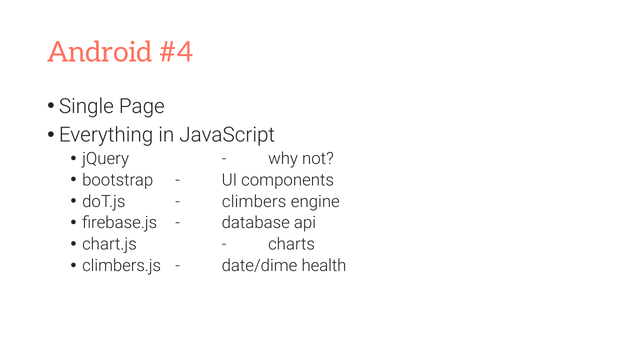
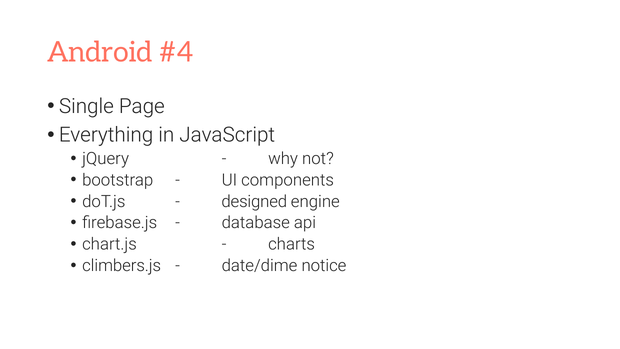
climbers: climbers -> designed (254, 201)
health: health -> notice (324, 266)
